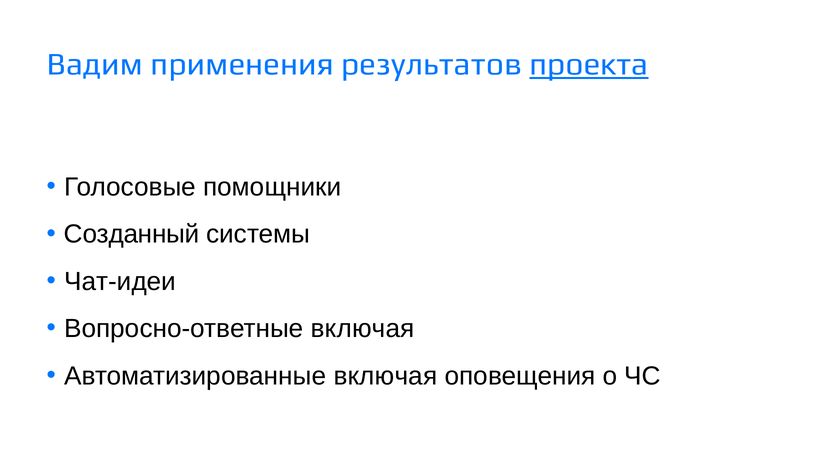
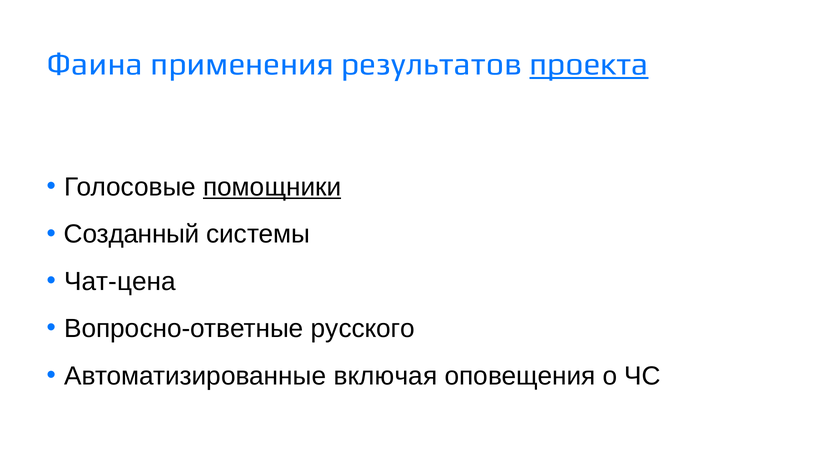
Вадим: Вадим -> Фаина (95, 64)
помощники underline: none -> present (272, 187)
Чат-идеи: Чат-идеи -> Чат-цена (120, 281)
Вопросно-ответные включая: включая -> русского (363, 329)
